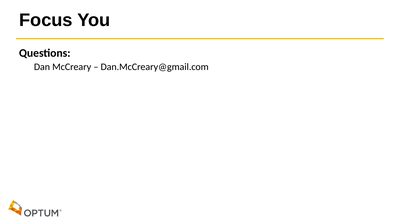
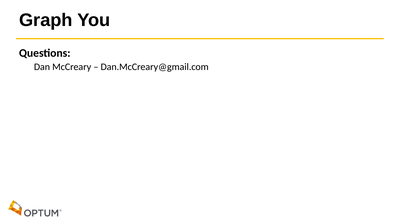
Focus: Focus -> Graph (46, 20)
